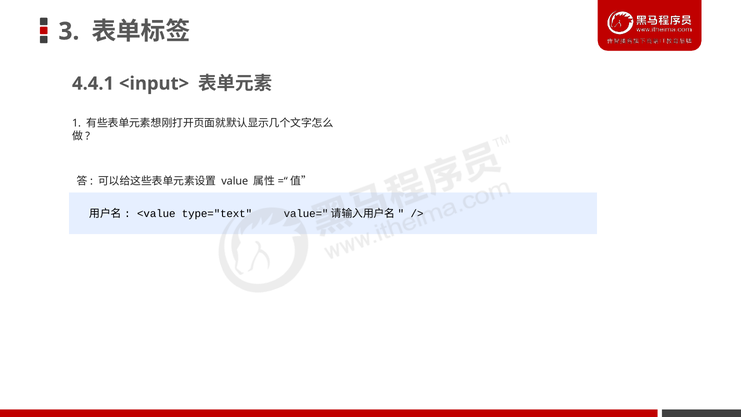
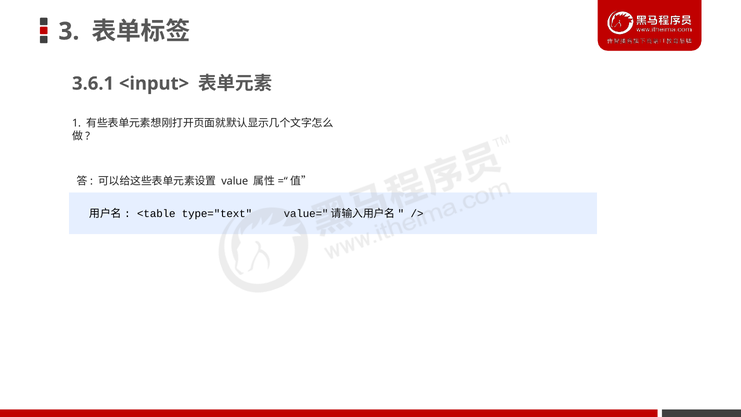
4.4.1: 4.4.1 -> 3.6.1 (93, 84)
<value: <value -> <table (156, 214)
